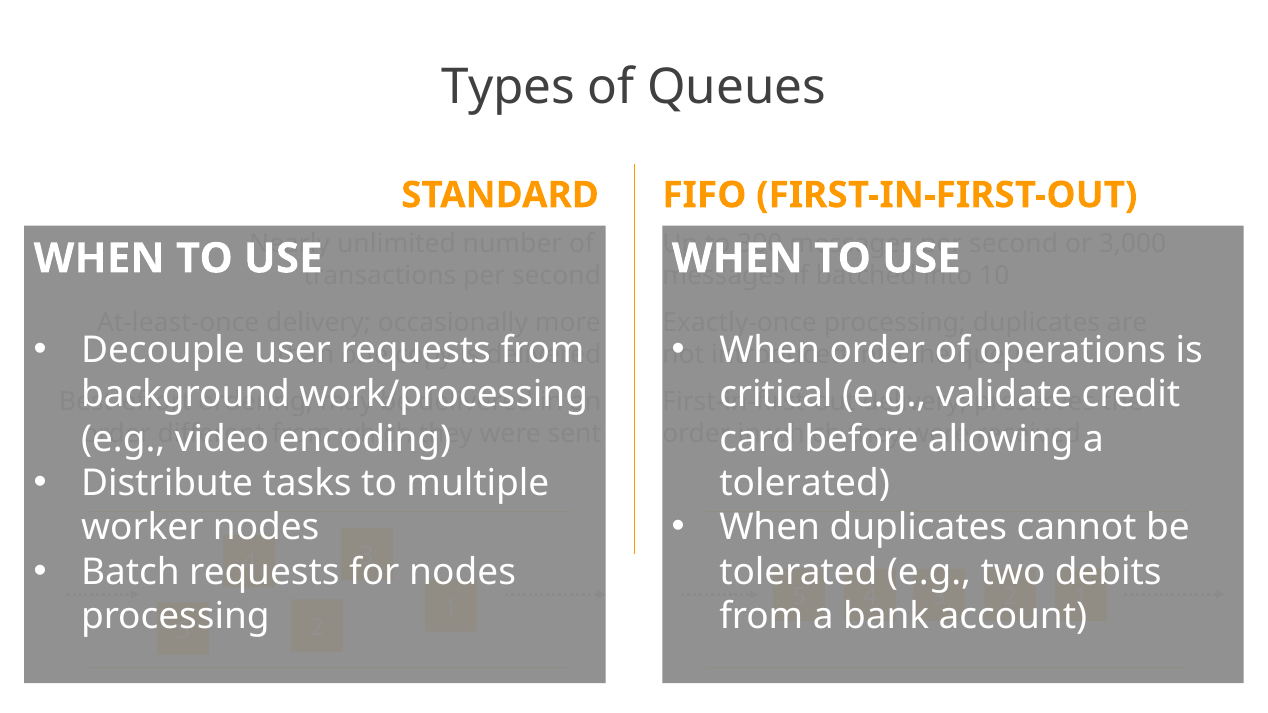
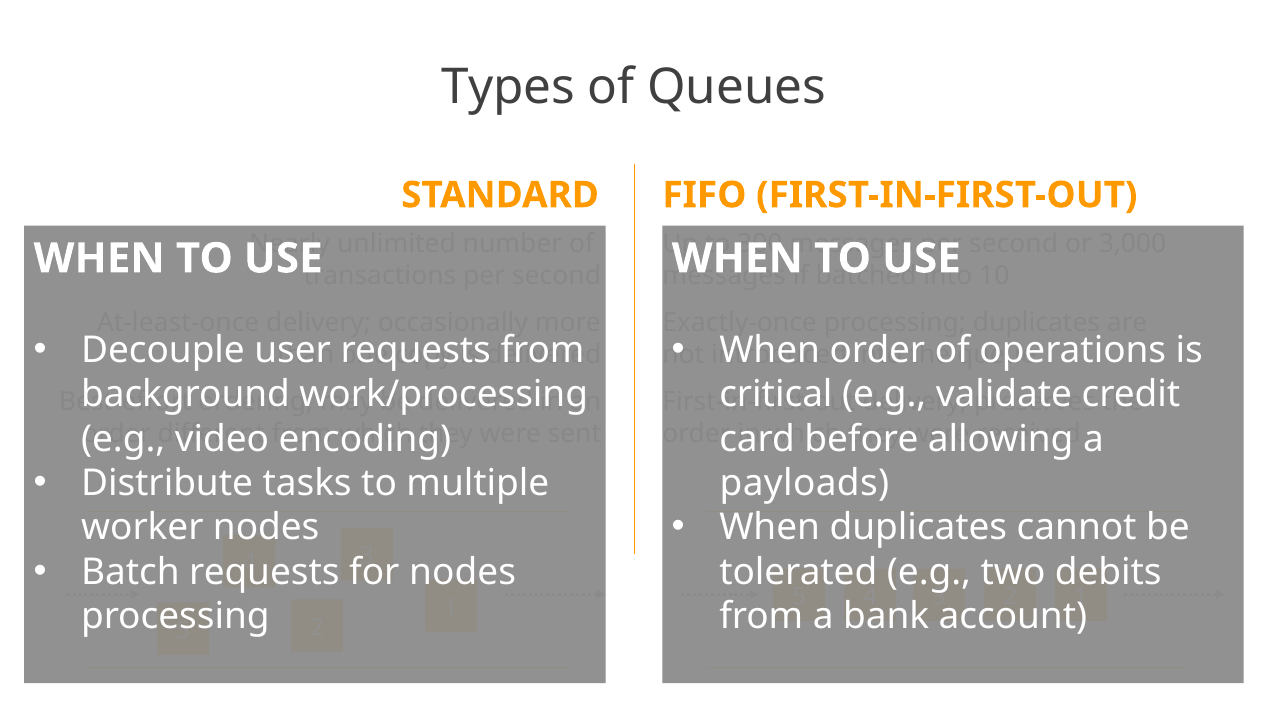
tolerated: tolerated -> payloads (805, 483)
